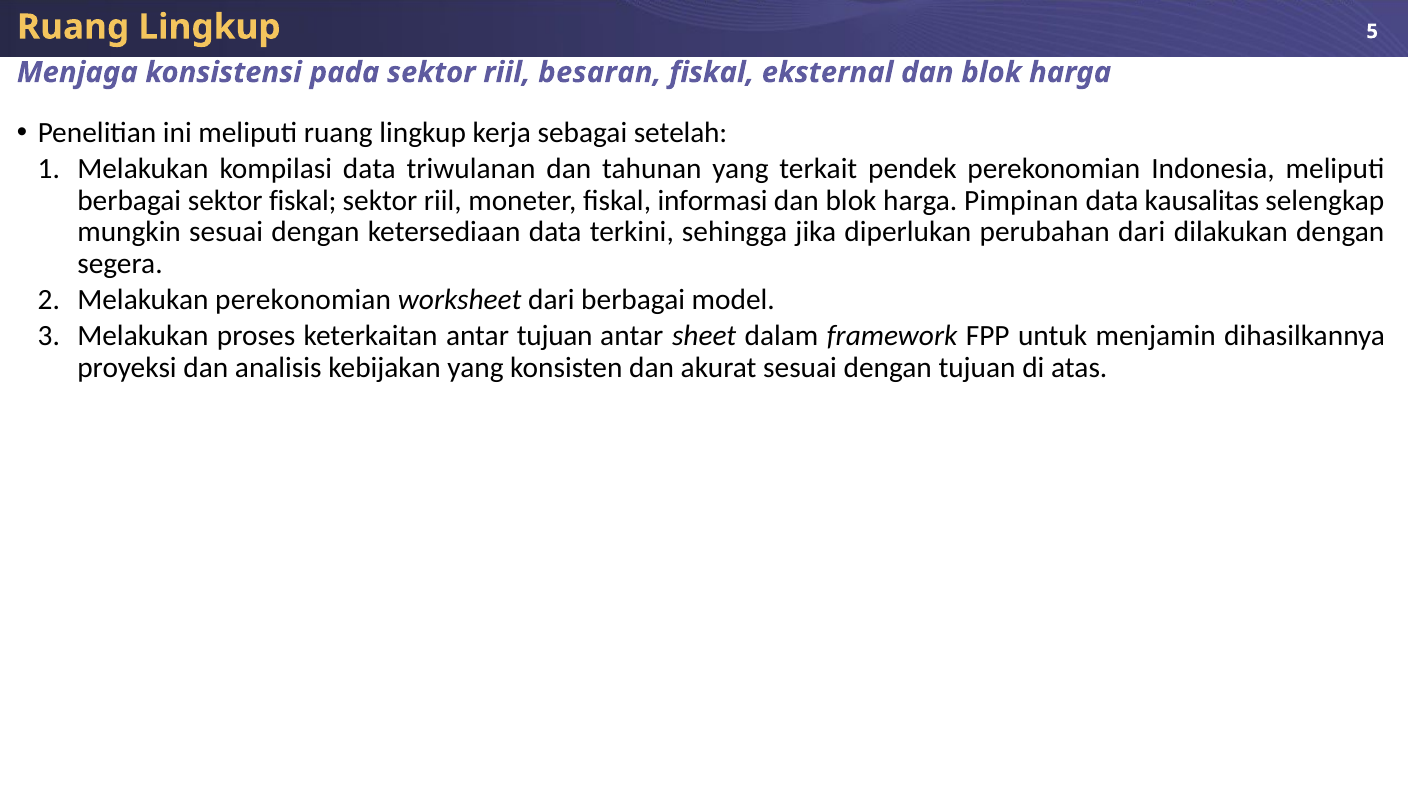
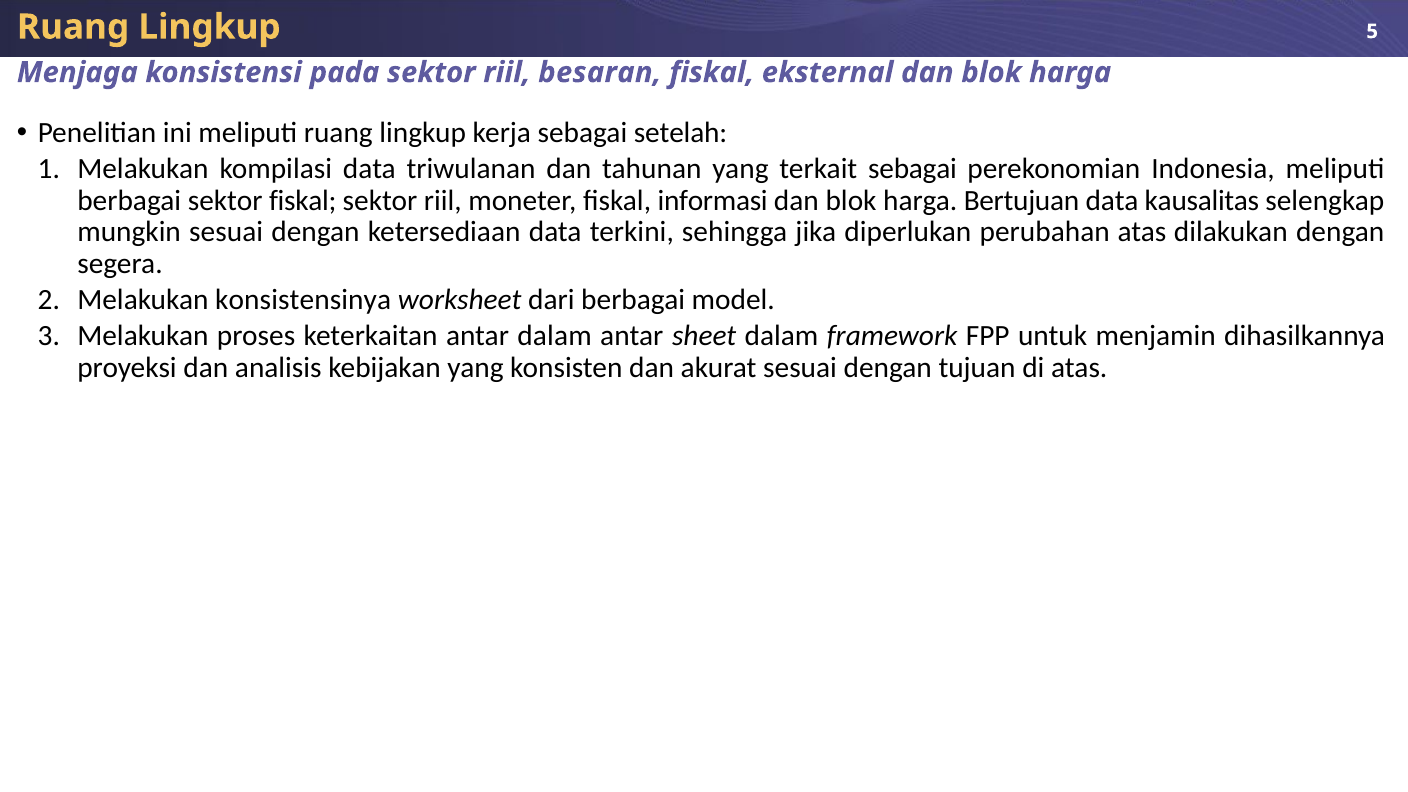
terkait pendek: pendek -> sebagai (913, 169)
Pimpinan: Pimpinan -> Bertujuan (1022, 200)
perubahan dari: dari -> atas (1142, 232)
Melakukan perekonomian: perekonomian -> konsistensinya (303, 300)
antar tujuan: tujuan -> dalam (555, 336)
